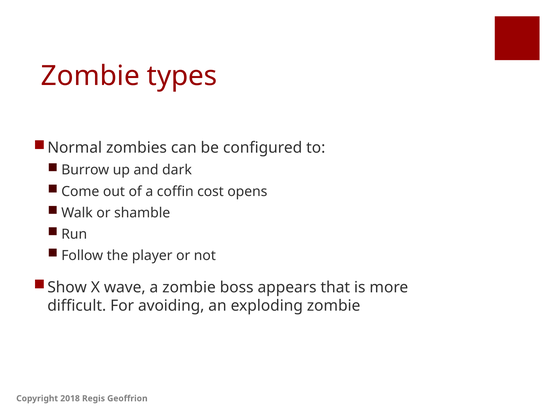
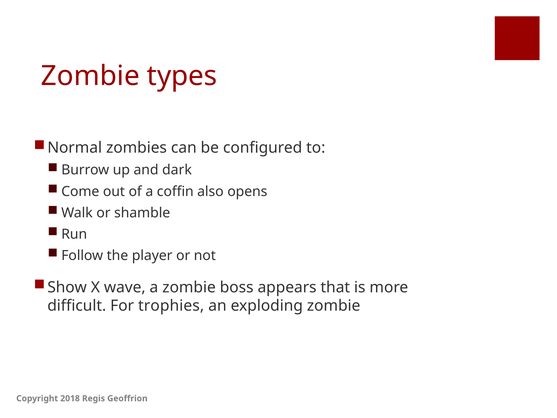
cost: cost -> also (210, 191)
avoiding: avoiding -> trophies (171, 306)
